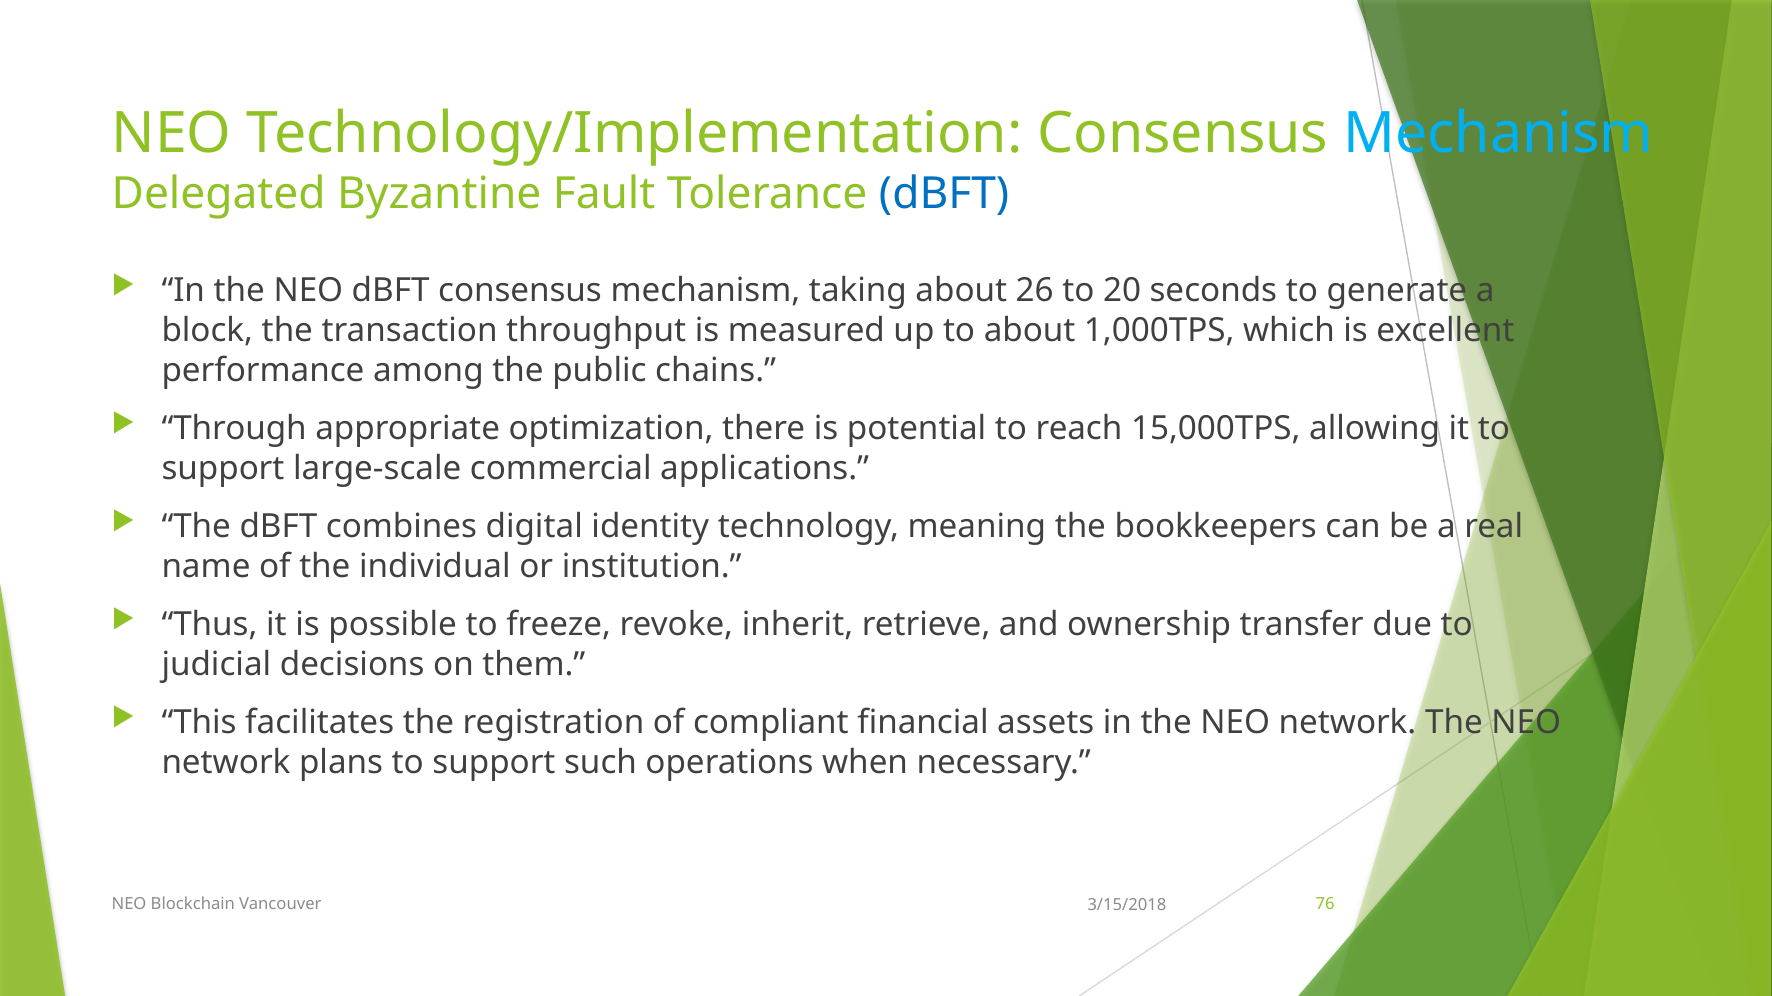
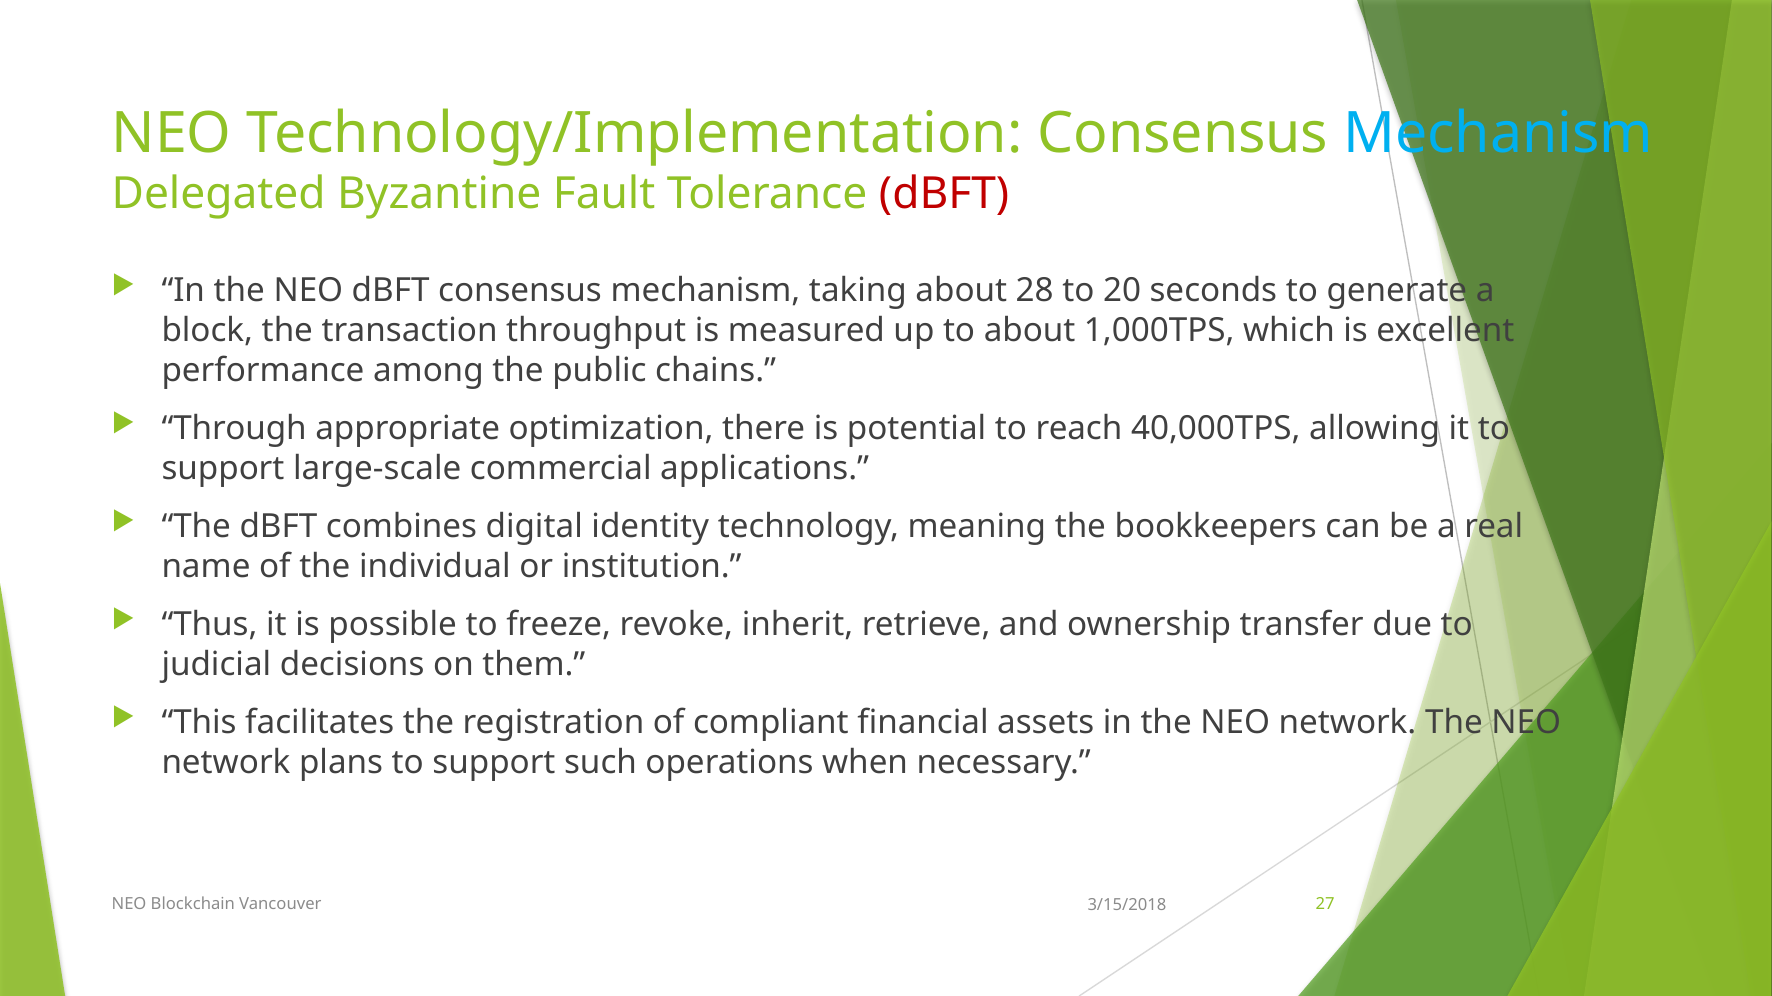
dBFT colour: blue -> red (944, 194)
26: 26 -> 28 (1035, 291)
15,000TPS: 15,000TPS -> 40,000TPS (1216, 429)
76: 76 -> 27 (1325, 904)
